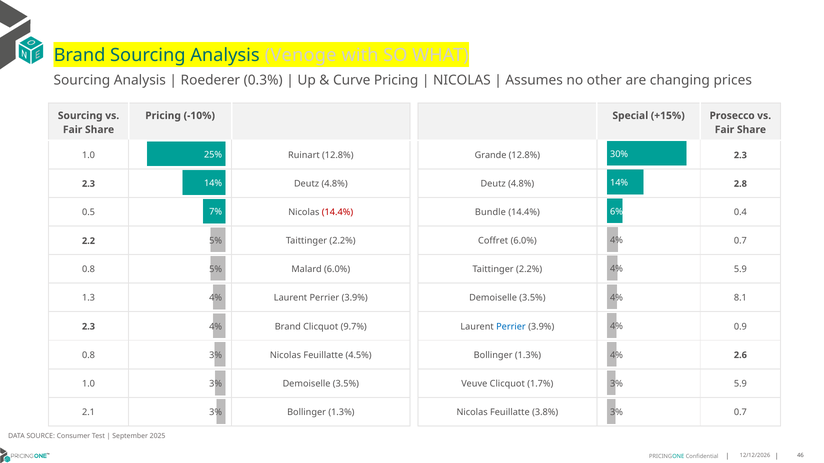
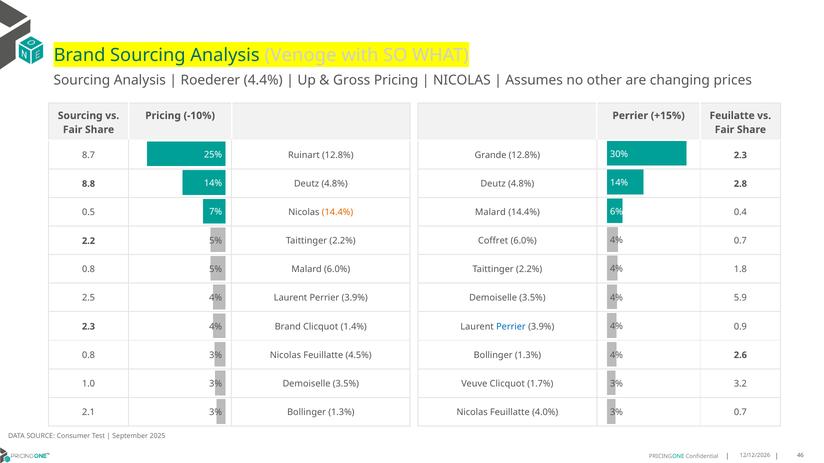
0.3%: 0.3% -> 4.4% (263, 80)
Curve: Curve -> Gross (352, 80)
Special: Special -> Perrier (630, 116)
Prosecco: Prosecco -> Feuilatte (732, 116)
1.0: 1.0 -> 8.7 (88, 155)
2.3: 2.3 -> 8.8 (88, 184)
14.4% colour: red -> orange (338, 213)
Bundle: Bundle -> Malard (490, 213)
2.2% 5.9: 5.9 -> 1.8 (740, 270)
1.3: 1.3 -> 2.5 (88, 298)
8.1: 8.1 -> 5.9 (740, 298)
9.7%: 9.7% -> 1.4% (354, 327)
1.7% 5.9: 5.9 -> 3.2 (740, 384)
3.8%: 3.8% -> 4.0% (545, 413)
